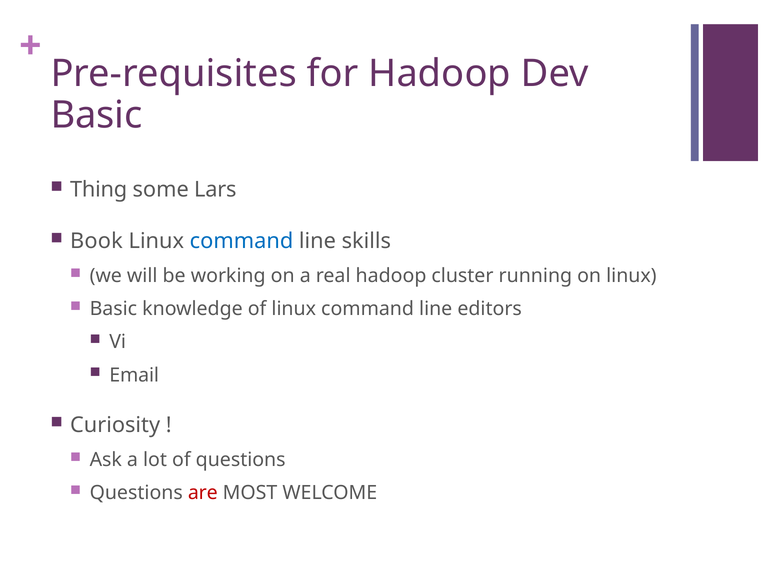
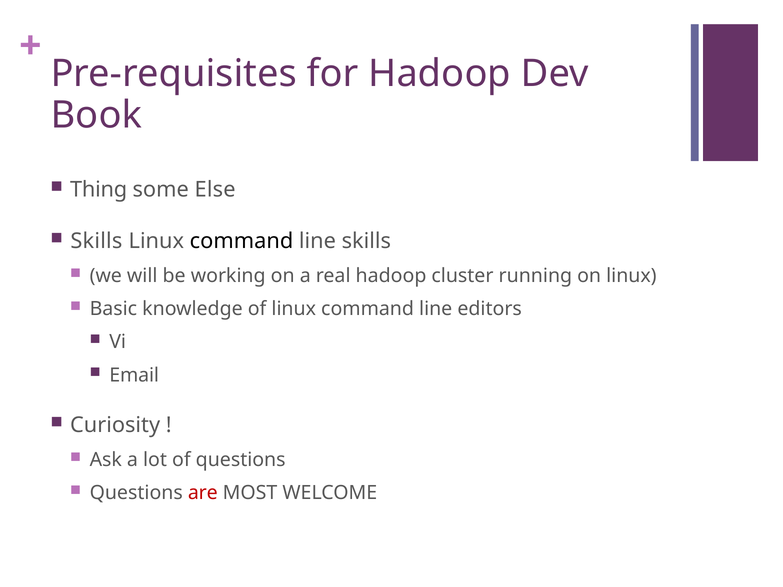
Basic: Basic -> Book (96, 115)
Lars: Lars -> Else (215, 190)
Book: Book -> Skills (96, 241)
command colour: blue -> black (242, 241)
